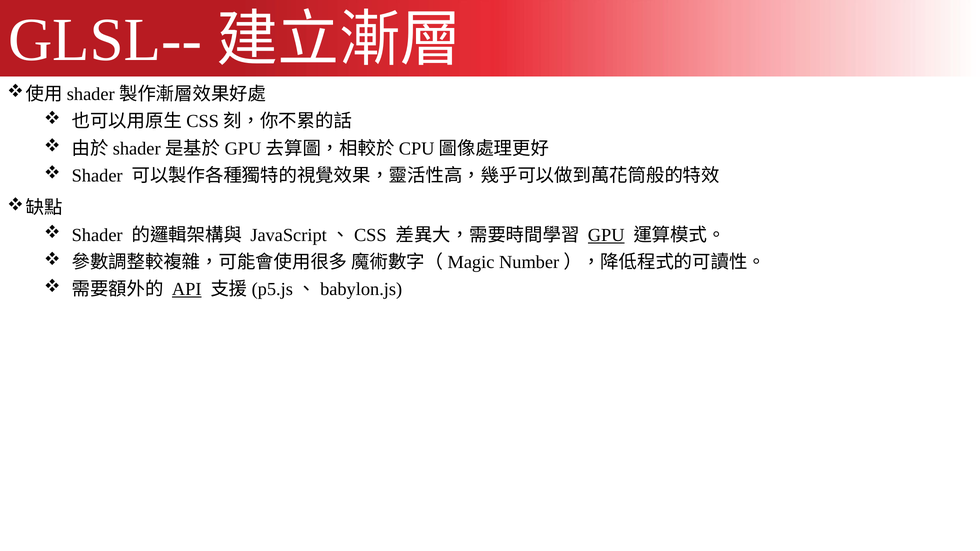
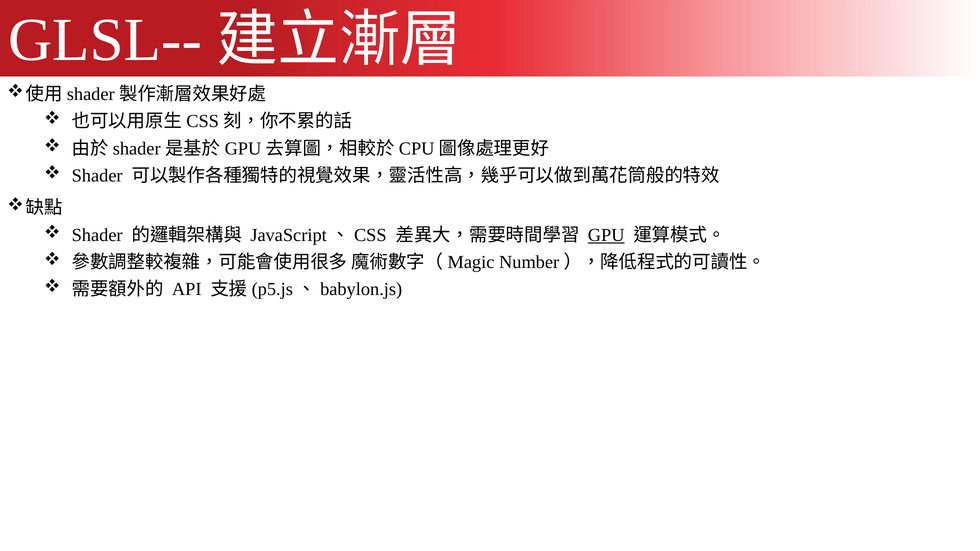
API underline: present -> none (187, 289)
